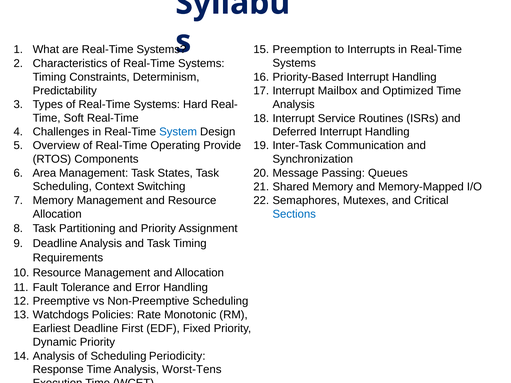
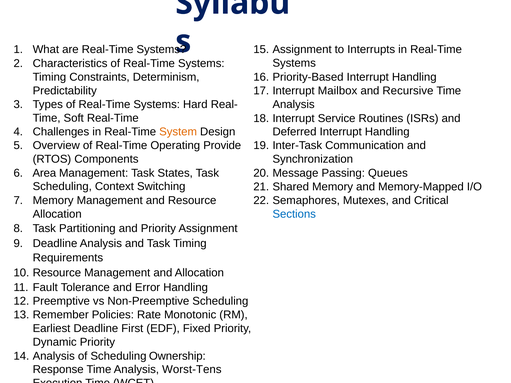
Preemption: Preemption -> Assignment (302, 50)
Optimized: Optimized -> Recursive (408, 91)
System colour: blue -> orange (178, 132)
Watchdogs: Watchdogs -> Remember (61, 315)
Periodicity: Periodicity -> Ownership (177, 356)
